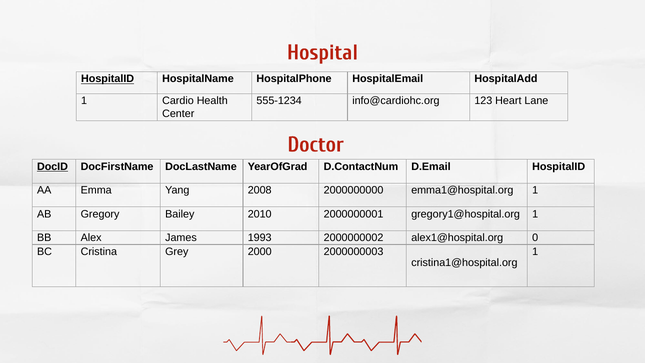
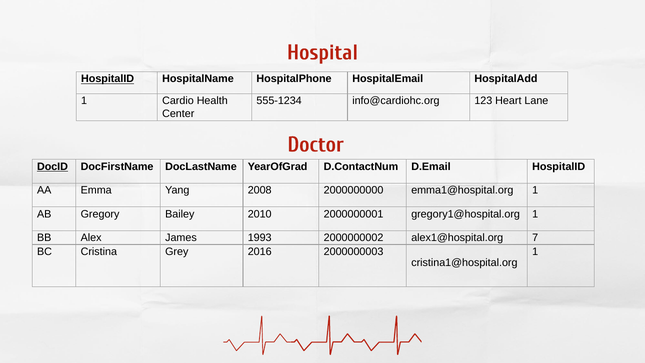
0: 0 -> 7 (535, 238)
2000: 2000 -> 2016 (260, 251)
